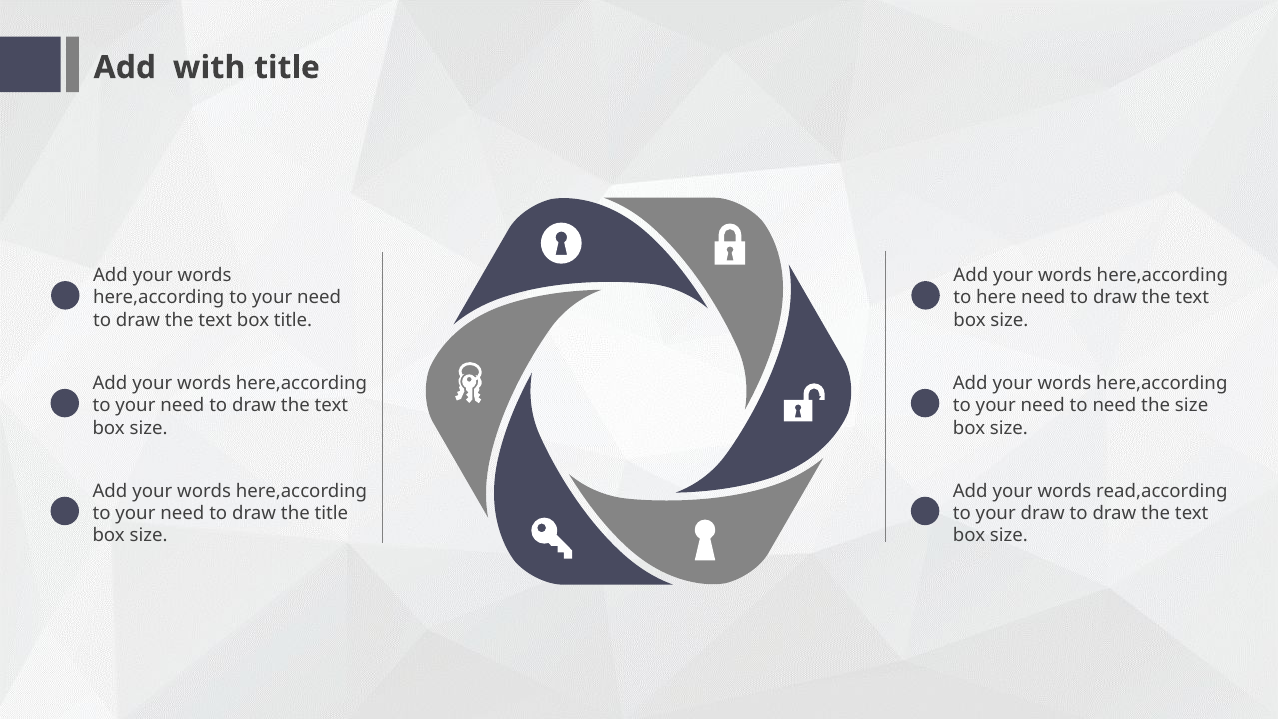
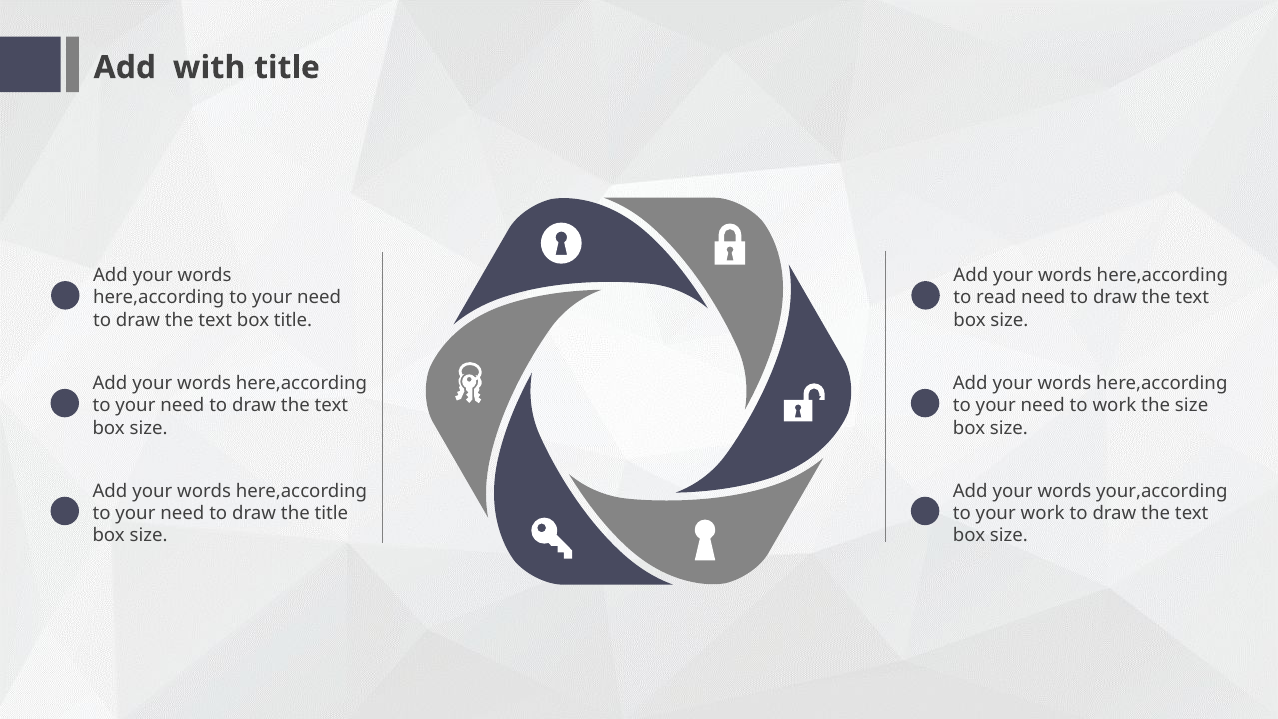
here: here -> read (996, 298)
to need: need -> work (1114, 406)
read,according: read,according -> your,according (1162, 491)
your draw: draw -> work (1043, 513)
